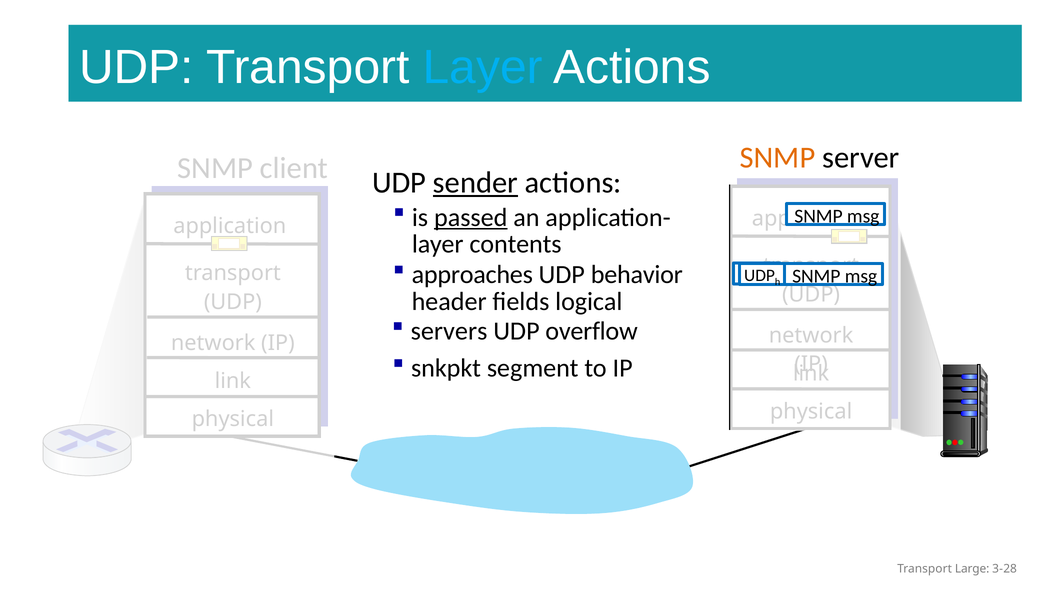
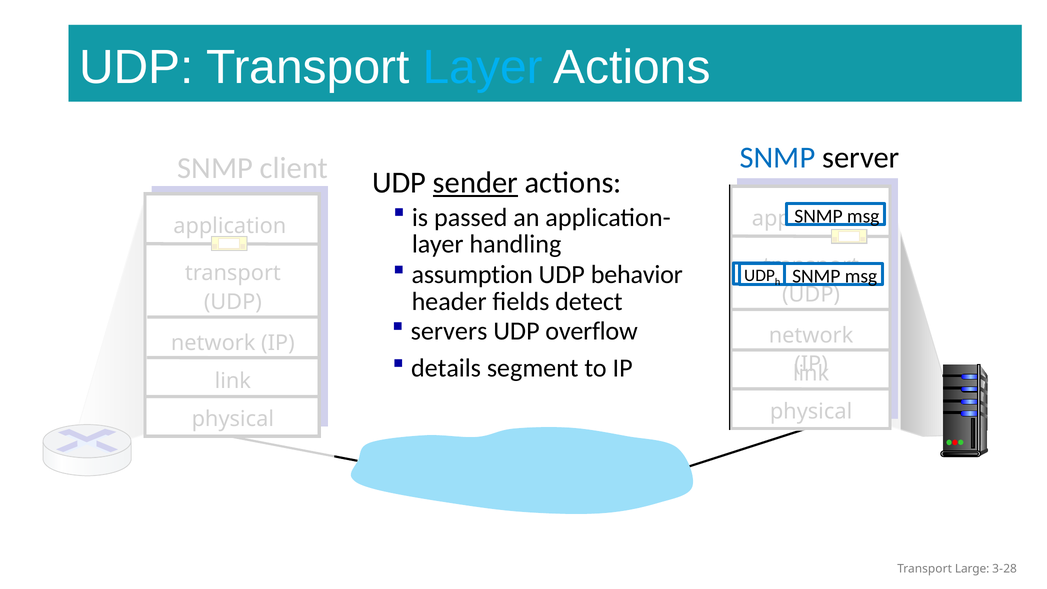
SNMP colour: orange -> blue (778, 158)
passed underline: present -> none (471, 217)
contents: contents -> handling (515, 244)
approaches: approaches -> assumption (472, 275)
logical: logical -> detect (589, 301)
snkpkt: snkpkt -> details (446, 368)
